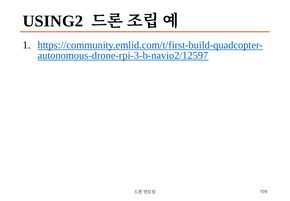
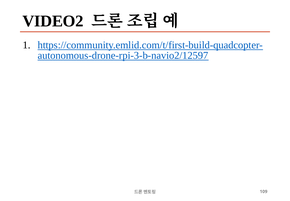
USING2: USING2 -> VIDEO2 (53, 21)
